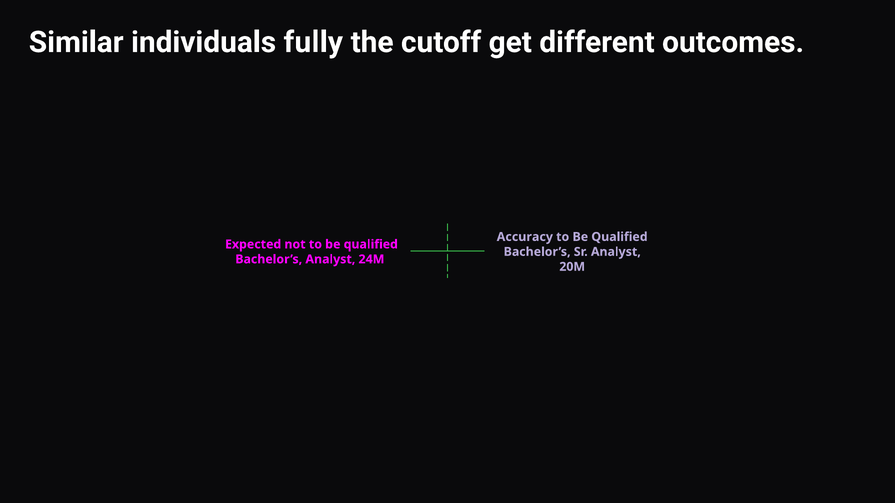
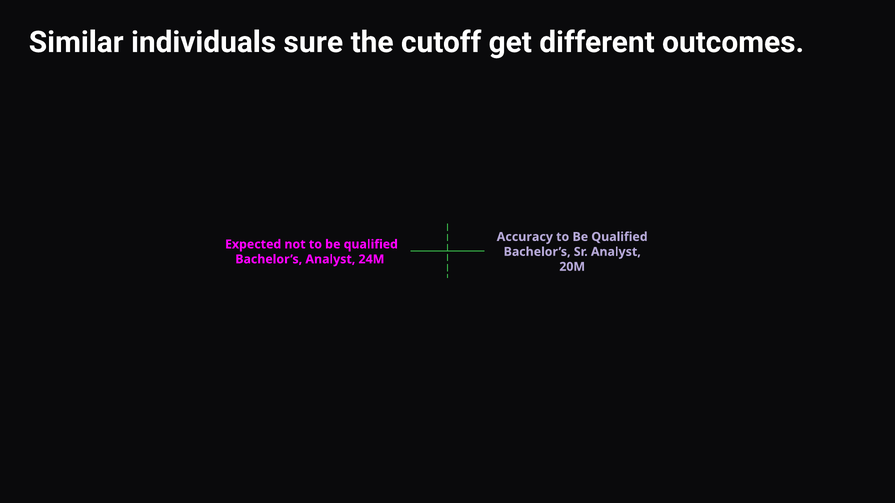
fully: fully -> sure (313, 42)
